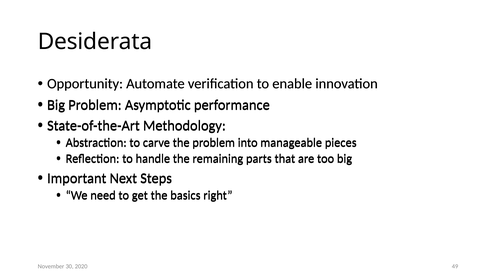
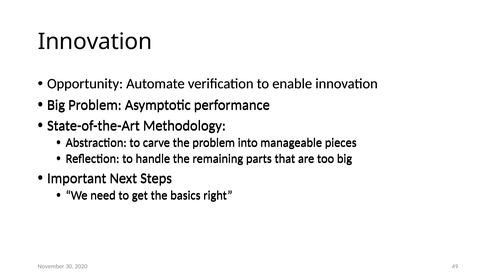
Desiderata: Desiderata -> Innovation (95, 42)
